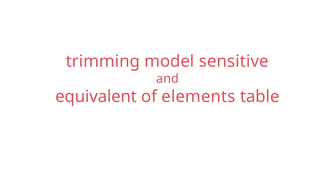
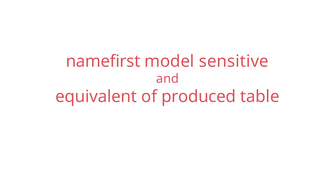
trimming: trimming -> namefirst (103, 61)
elements: elements -> produced (199, 96)
